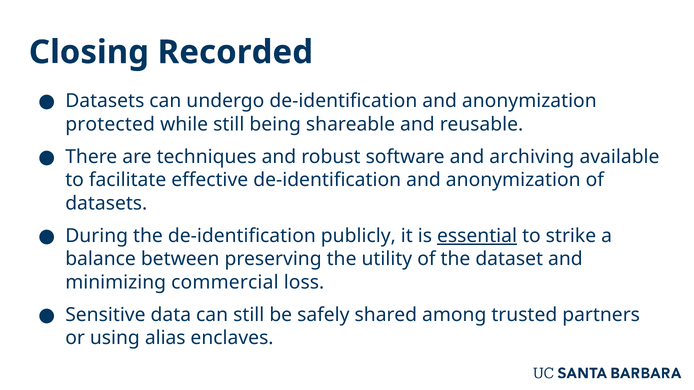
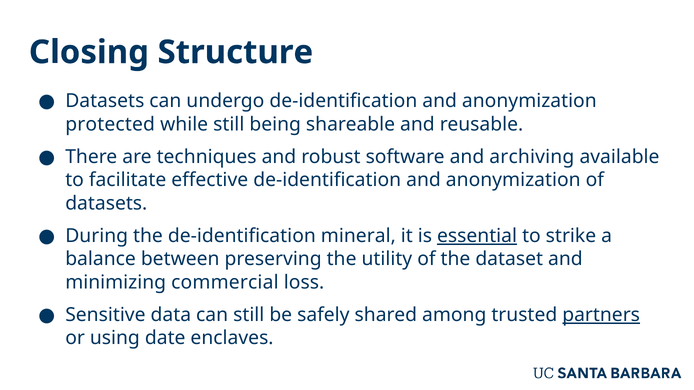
Recorded: Recorded -> Structure (235, 52)
publicly: publicly -> mineral (358, 236)
partners underline: none -> present (601, 315)
alias: alias -> date (165, 338)
